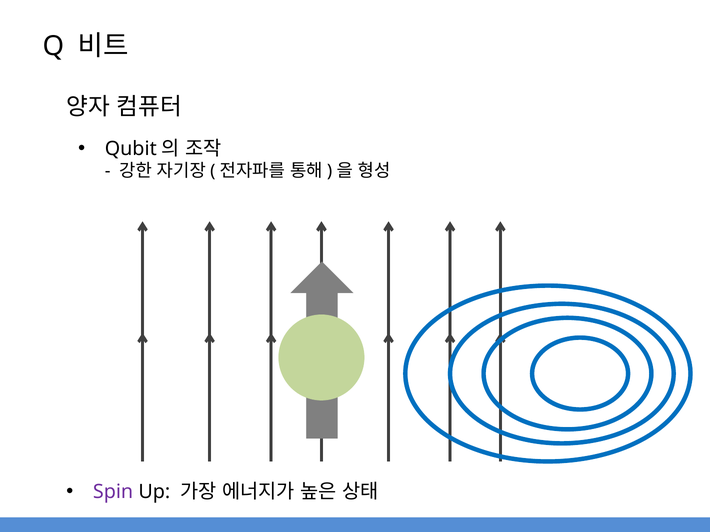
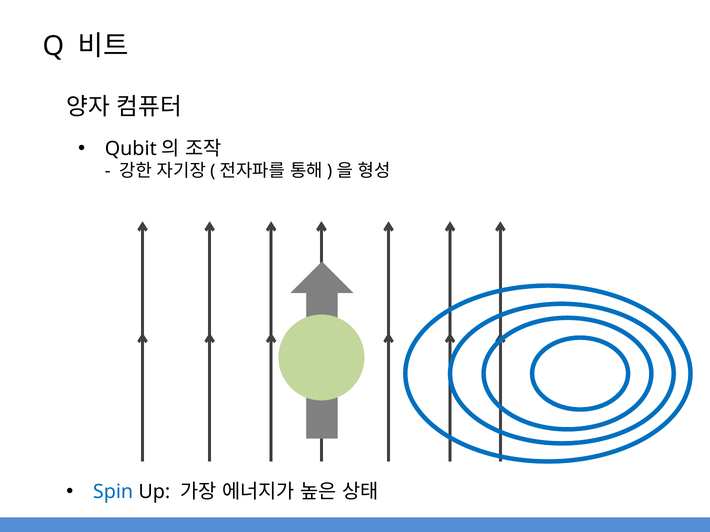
Spin colour: purple -> blue (113, 492)
